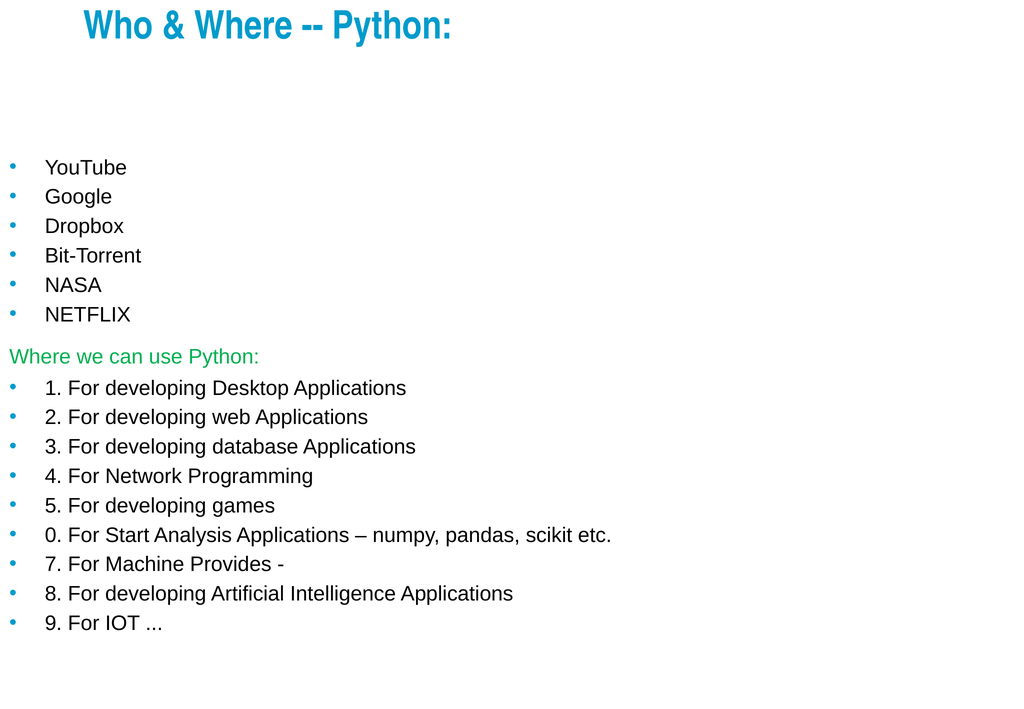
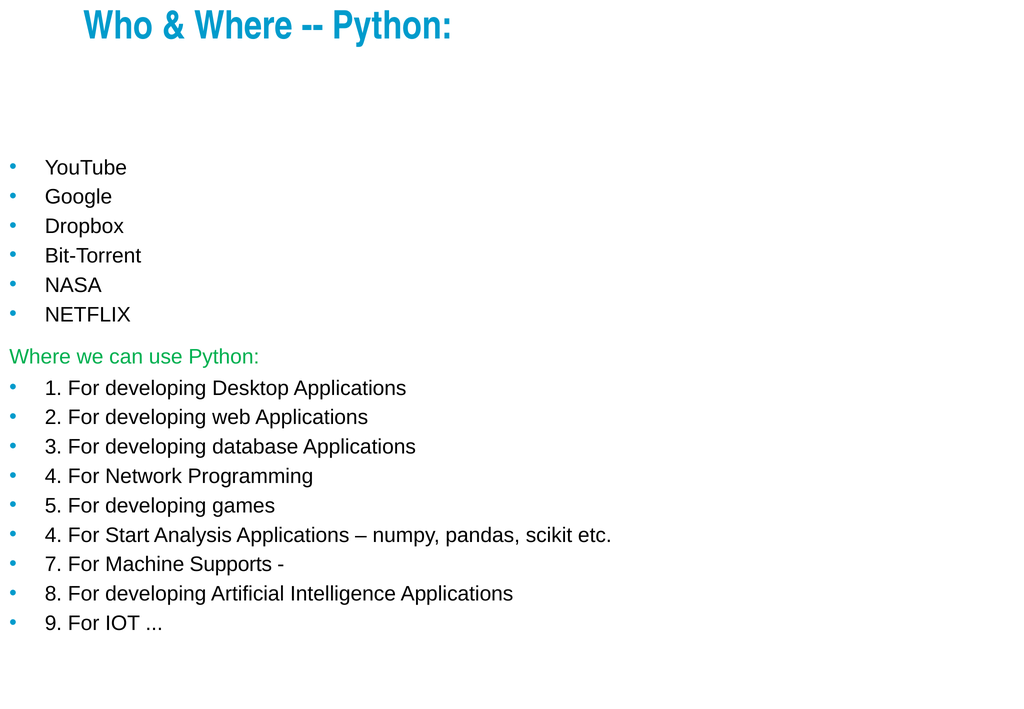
0: 0 -> 4 (53, 535)
Provides: Provides -> Supports (231, 564)
